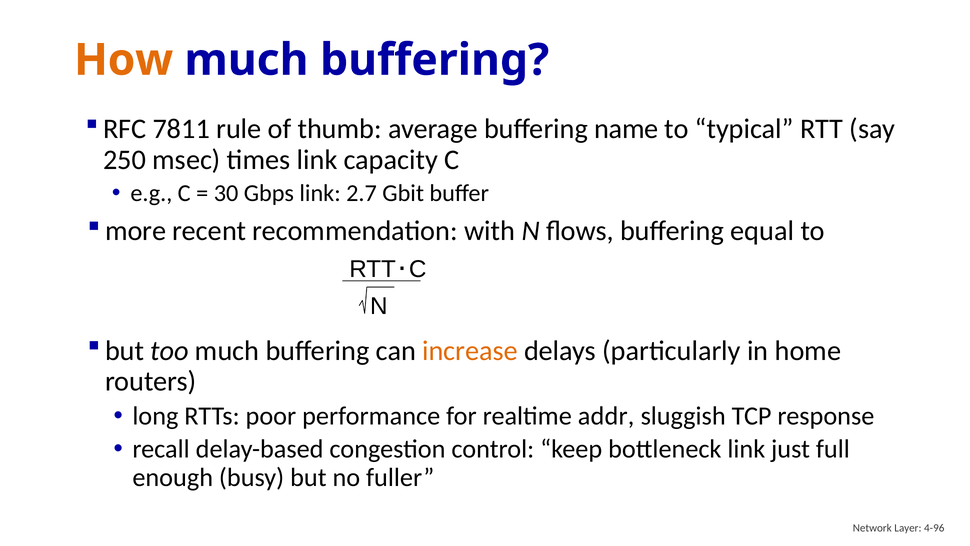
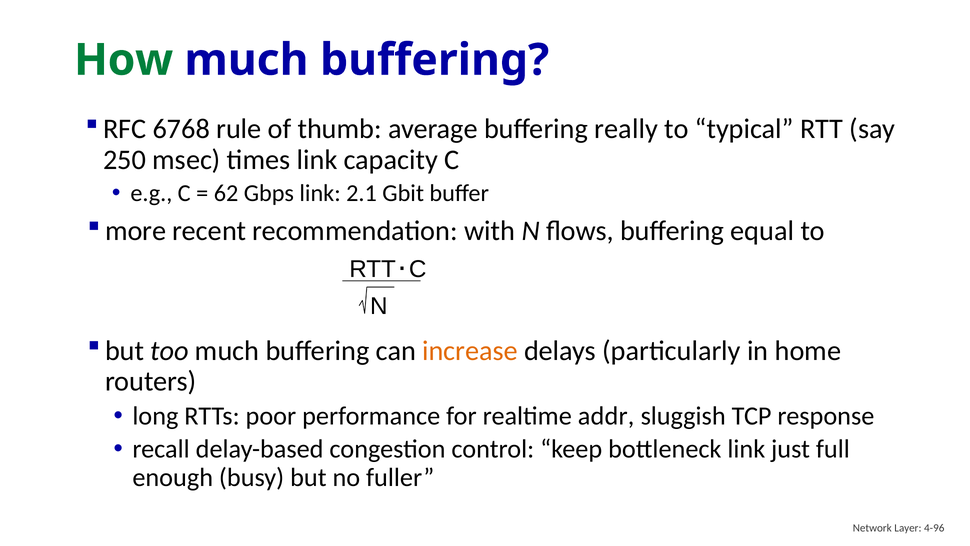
How colour: orange -> green (124, 60)
7811: 7811 -> 6768 (181, 129)
name: name -> really (626, 129)
30: 30 -> 62 (226, 193)
2.7: 2.7 -> 2.1 (362, 193)
